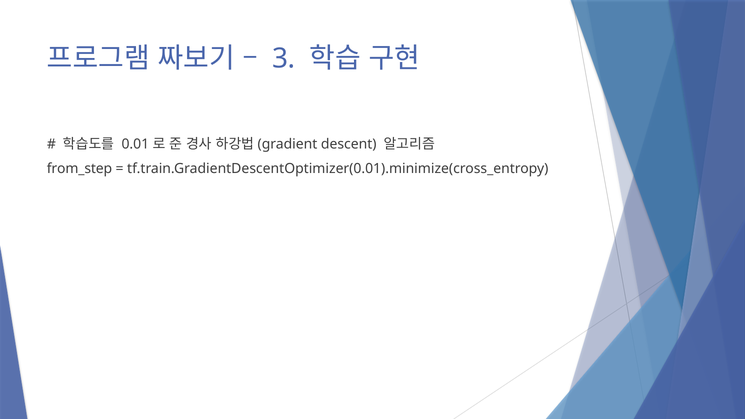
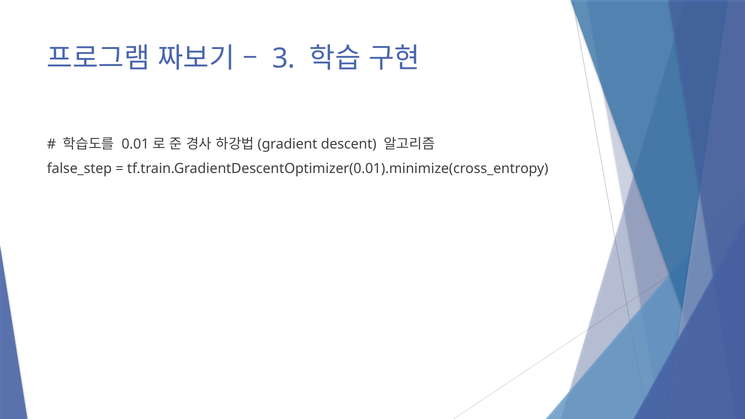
from_step: from_step -> false_step (79, 169)
